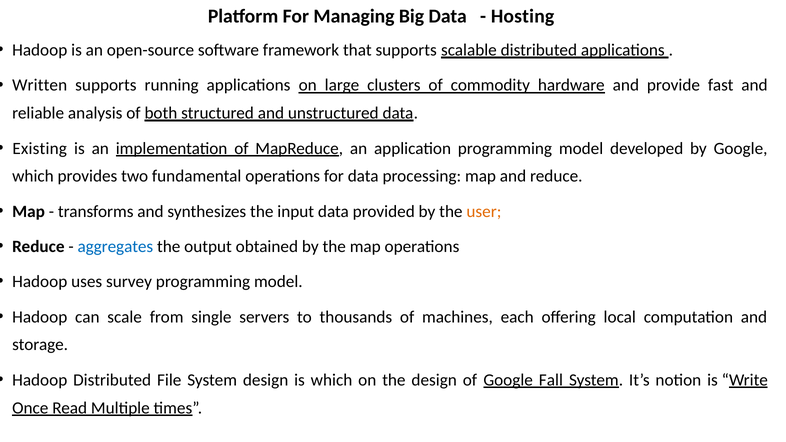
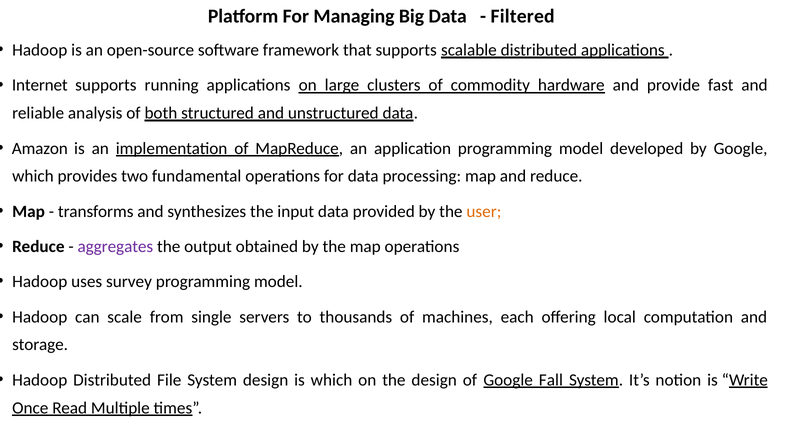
Hosting: Hosting -> Filtered (523, 16)
Written: Written -> Internet (40, 85)
Existing: Existing -> Amazon (40, 148)
aggregates colour: blue -> purple (115, 247)
